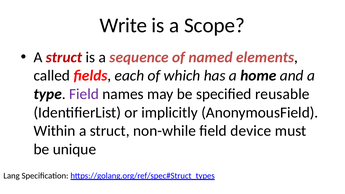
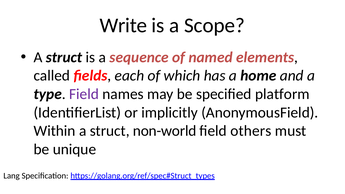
struct colour: red -> black (64, 57)
reusable: reusable -> platform (282, 94)
non-while: non-while -> non-world (165, 131)
device: device -> others (251, 131)
